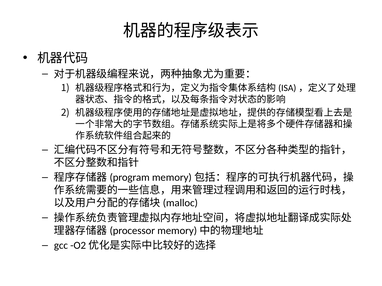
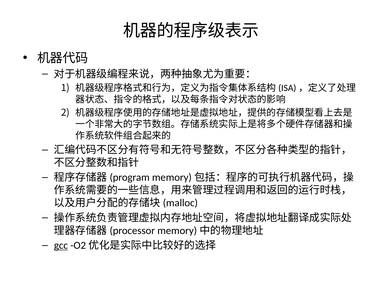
gcc underline: none -> present (61, 246)
